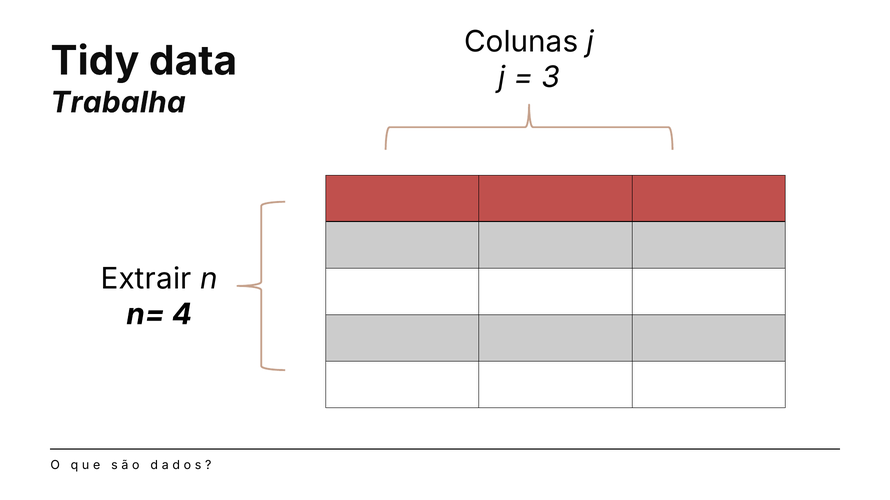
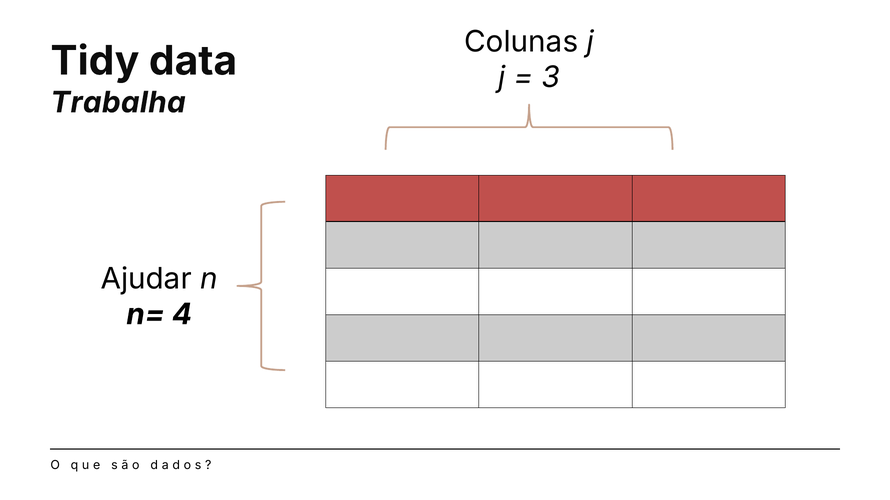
Extrair: Extrair -> Ajudar (146, 279)
